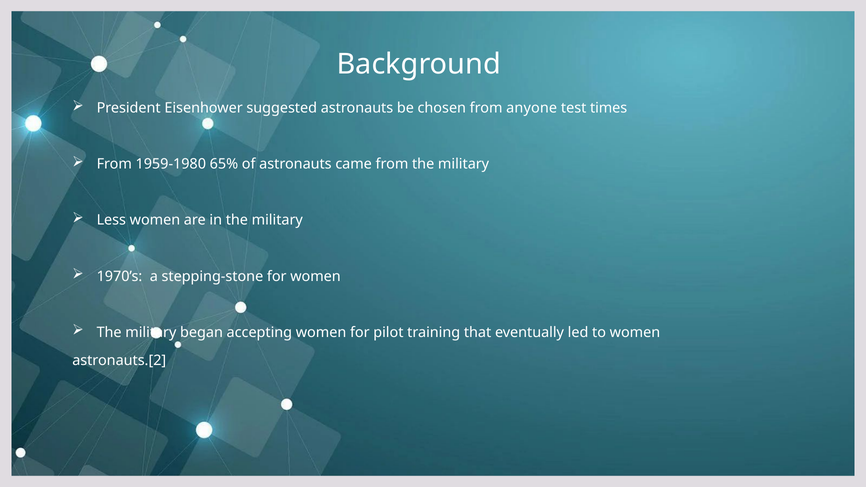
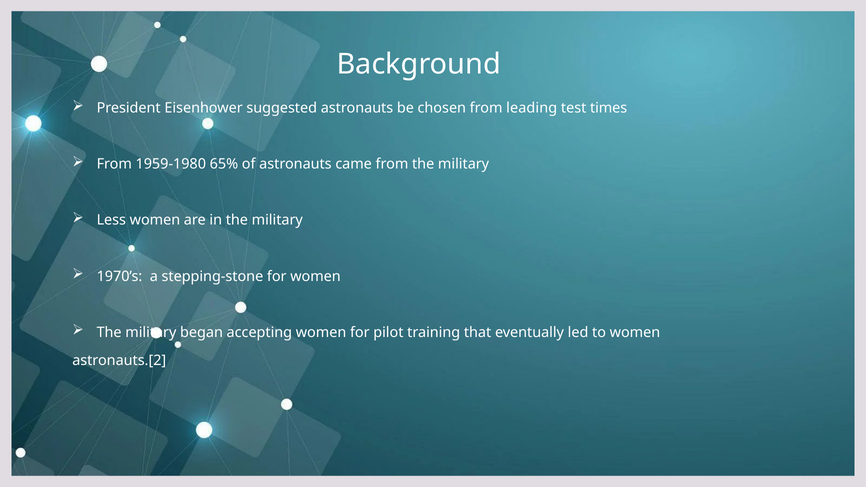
anyone: anyone -> leading (532, 108)
